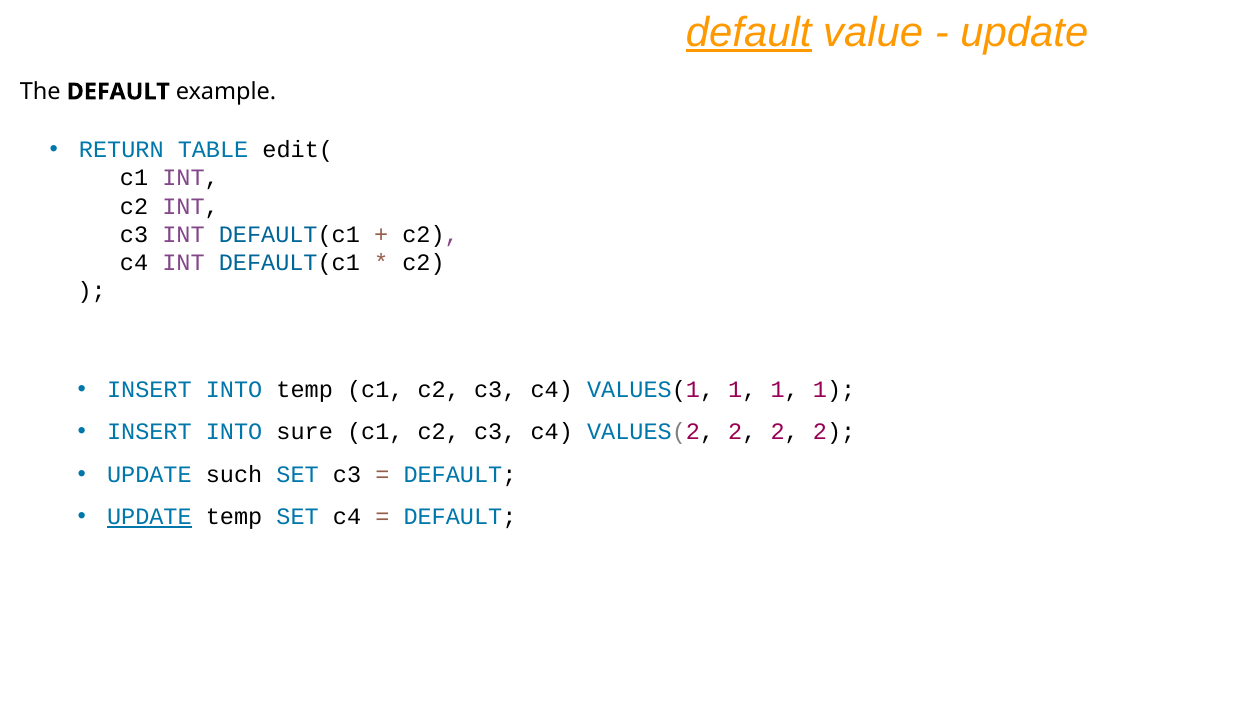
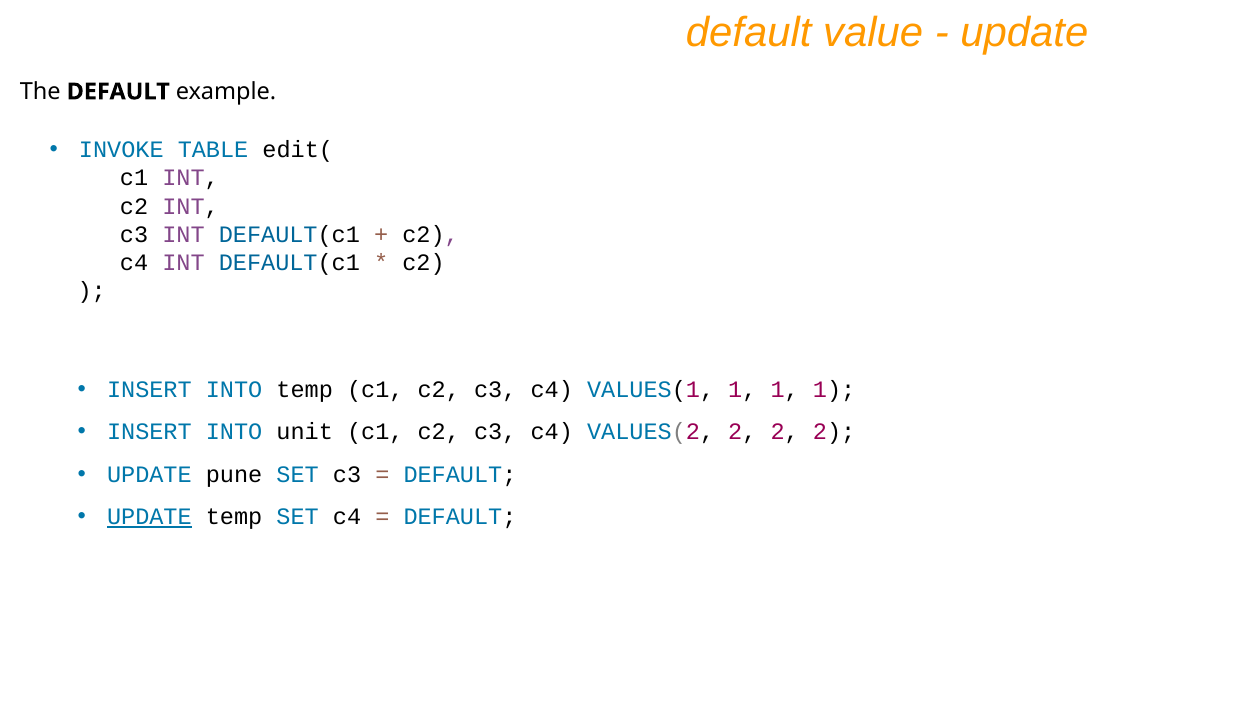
default underline: present -> none (749, 33)
RETURN: RETURN -> INVOKE (121, 150)
sure: sure -> unit (305, 432)
such: such -> pune (234, 475)
